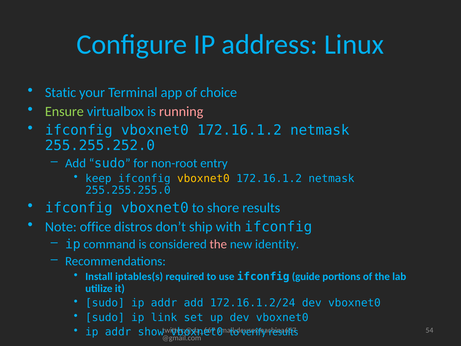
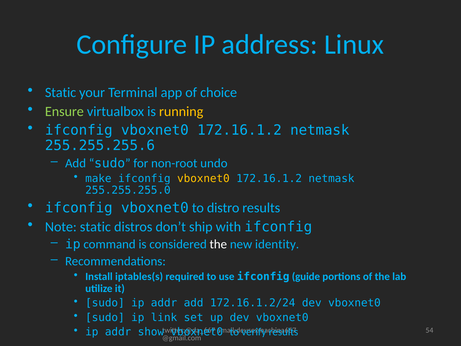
running colour: pink -> yellow (181, 111)
255.255.252.0: 255.255.252.0 -> 255.255.255.6 (100, 145)
entry: entry -> undo (214, 163)
keep: keep -> make (98, 178)
shore: shore -> distro (223, 208)
Note office: office -> static (95, 227)
the colour: pink -> white (218, 244)
